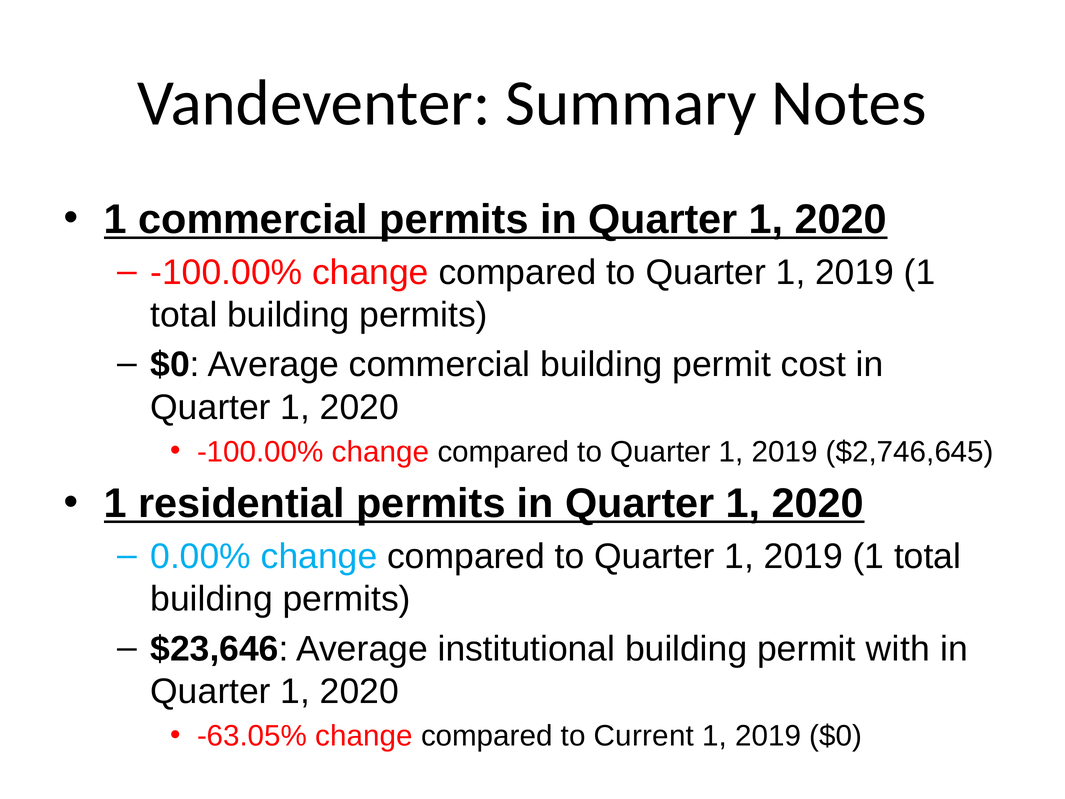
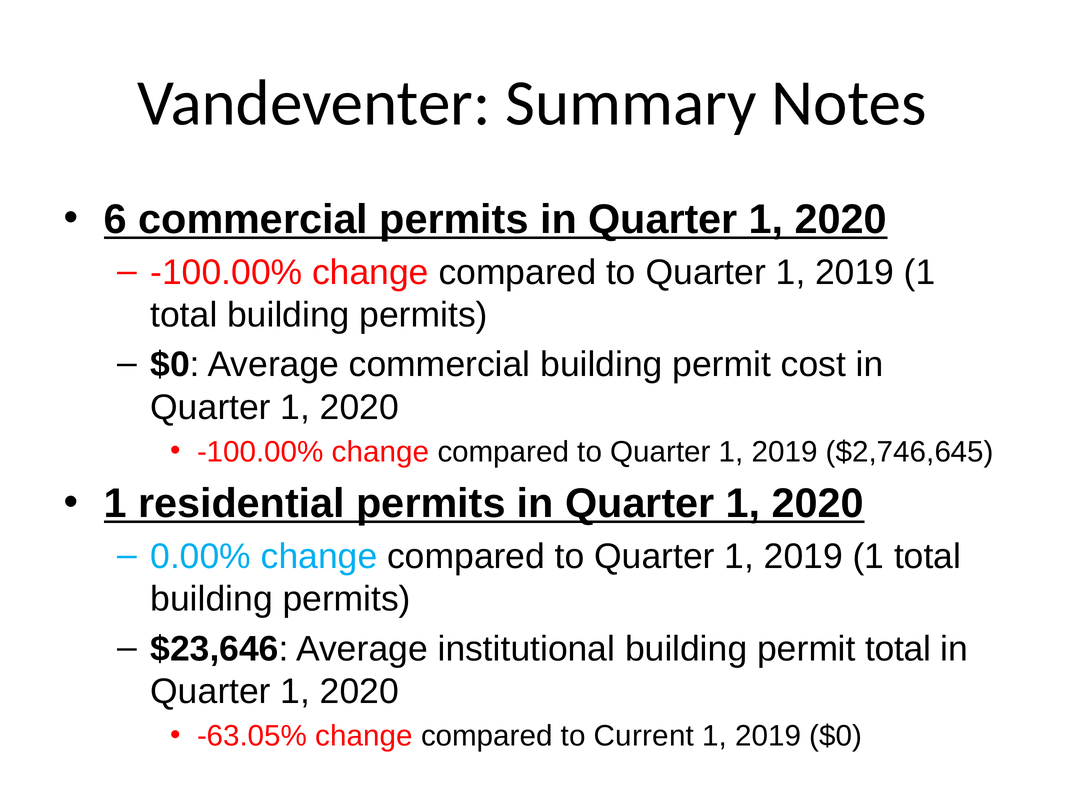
1: 1 -> 6 (115, 219)
permit with: with -> total (898, 649)
